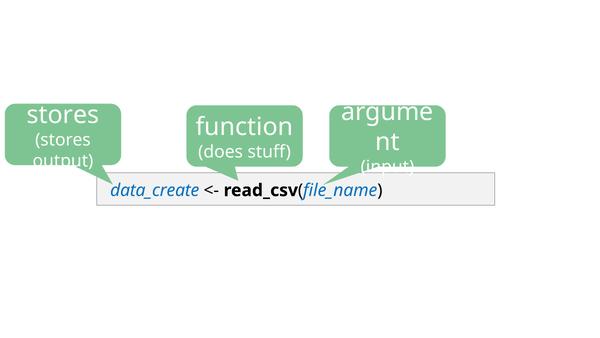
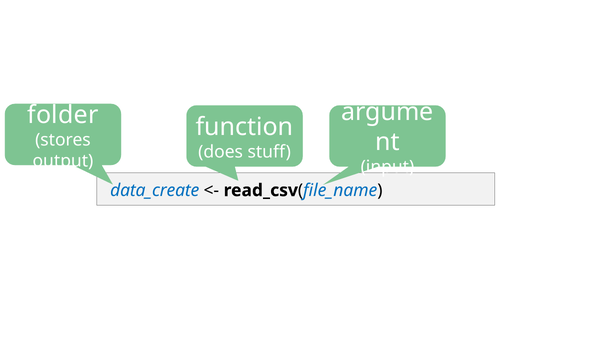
stores: stores -> folder (63, 115)
